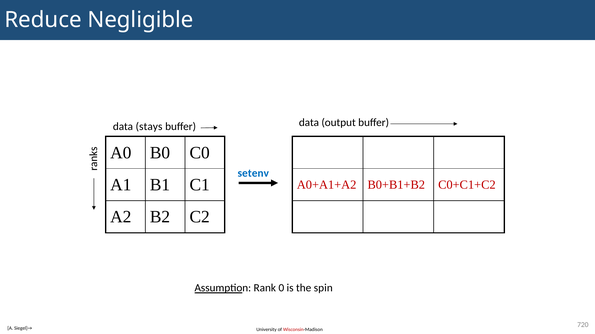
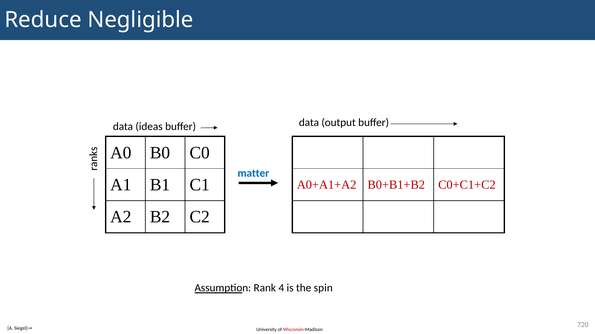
stays: stays -> ideas (149, 127)
setenv: setenv -> matter (253, 174)
0: 0 -> 4 (281, 289)
